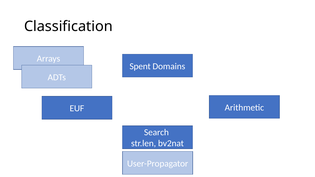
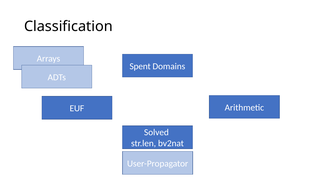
Search: Search -> Solved (156, 133)
